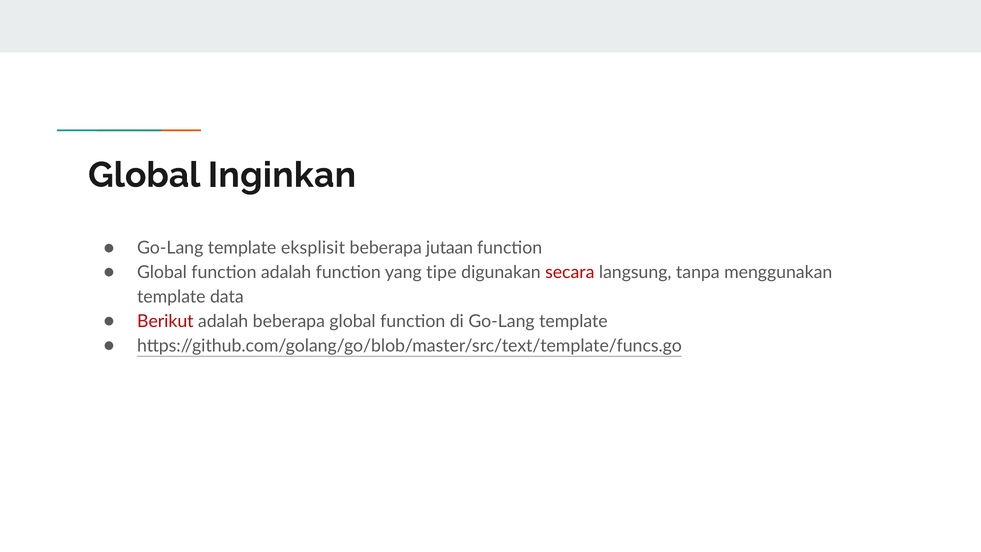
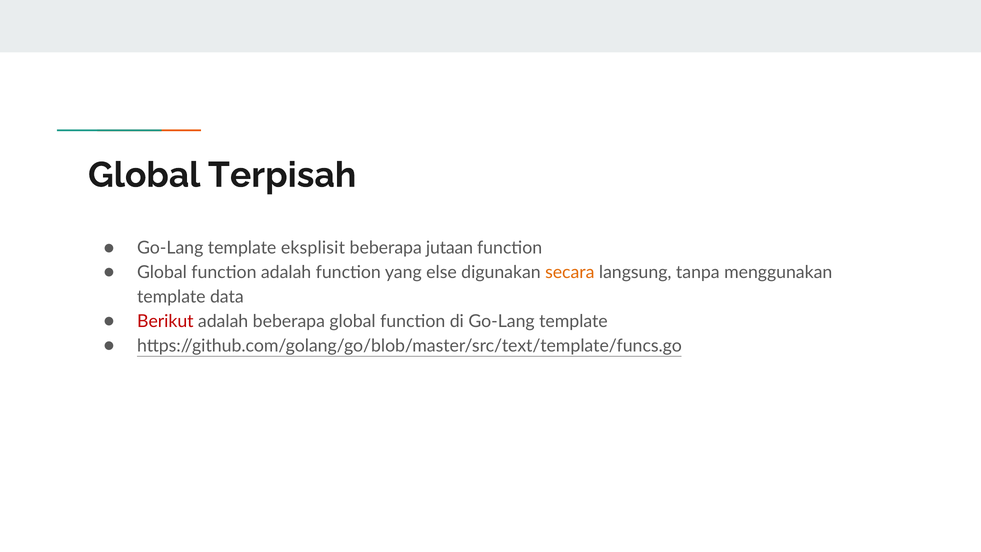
Inginkan: Inginkan -> Terpisah (282, 175)
tipe: tipe -> else (442, 272)
secara colour: red -> orange (570, 272)
